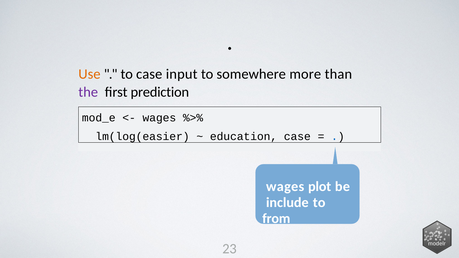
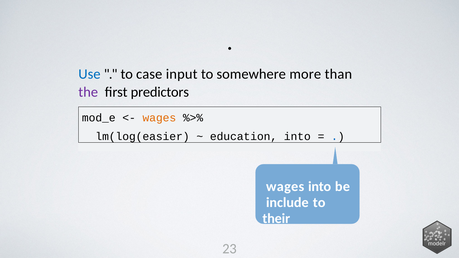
Use colour: orange -> blue (89, 74)
prediction: prediction -> predictors (160, 92)
wages colour: black -> orange (159, 118)
education case: case -> into (297, 137)
wages plot: plot -> into (320, 187)
from: from -> their (276, 219)
